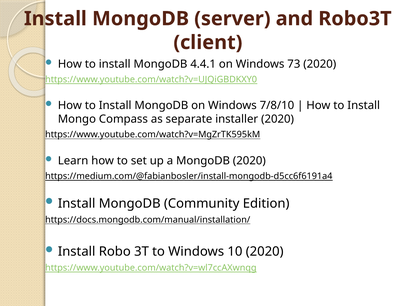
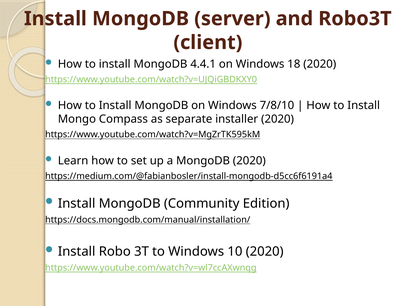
73: 73 -> 18 (294, 64)
